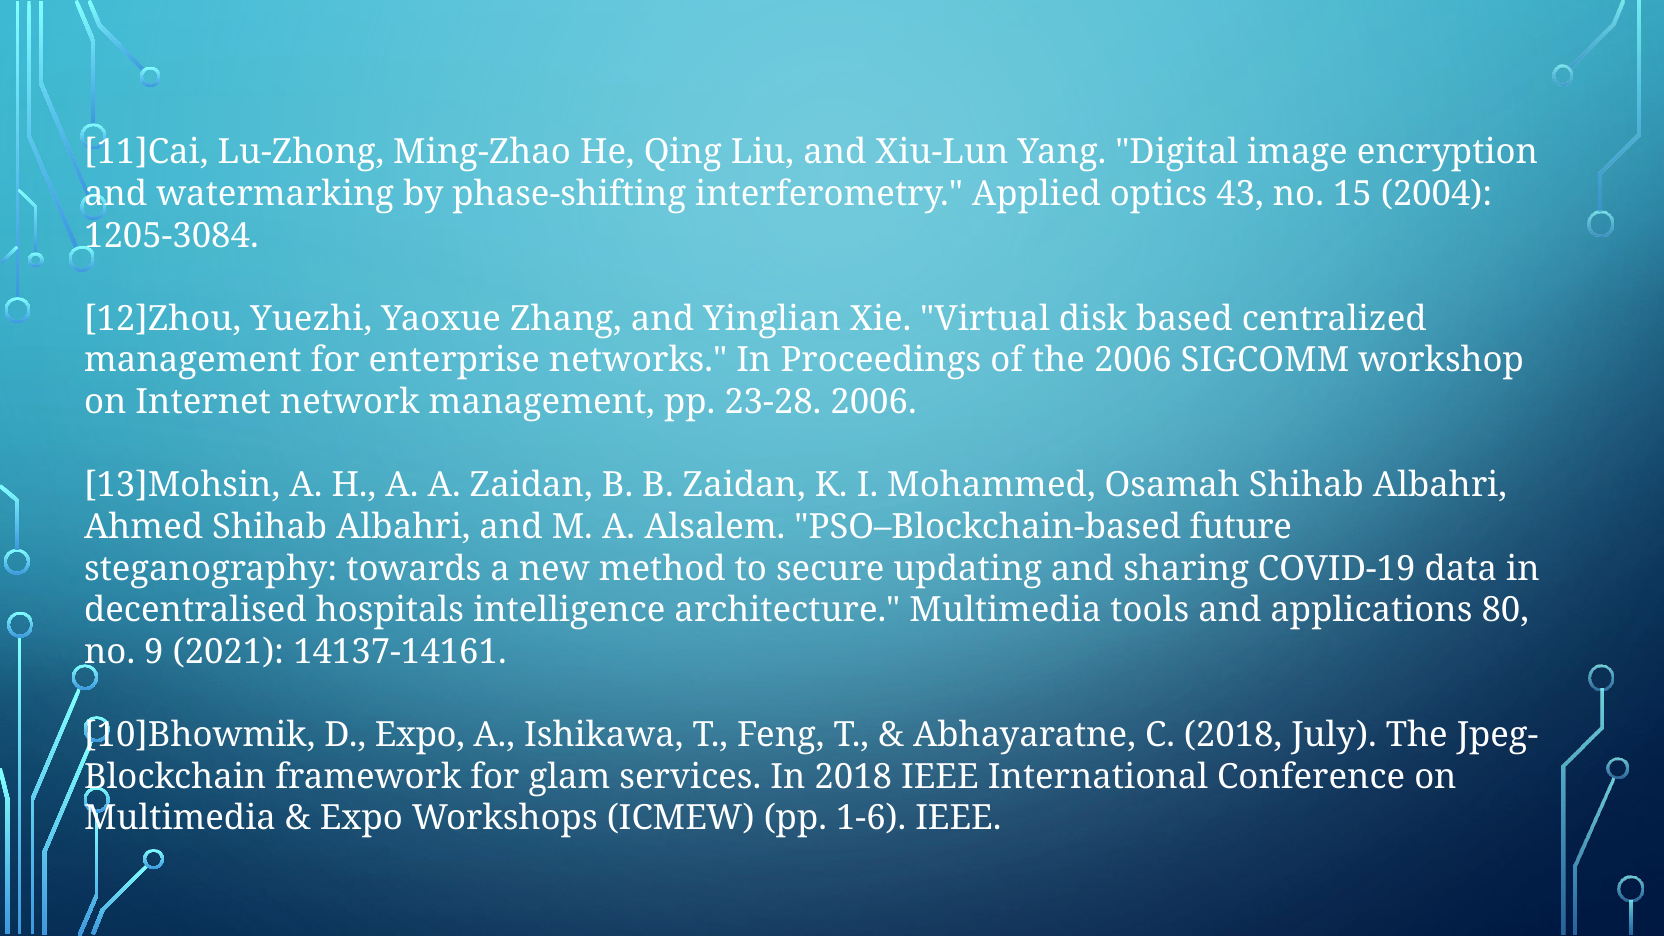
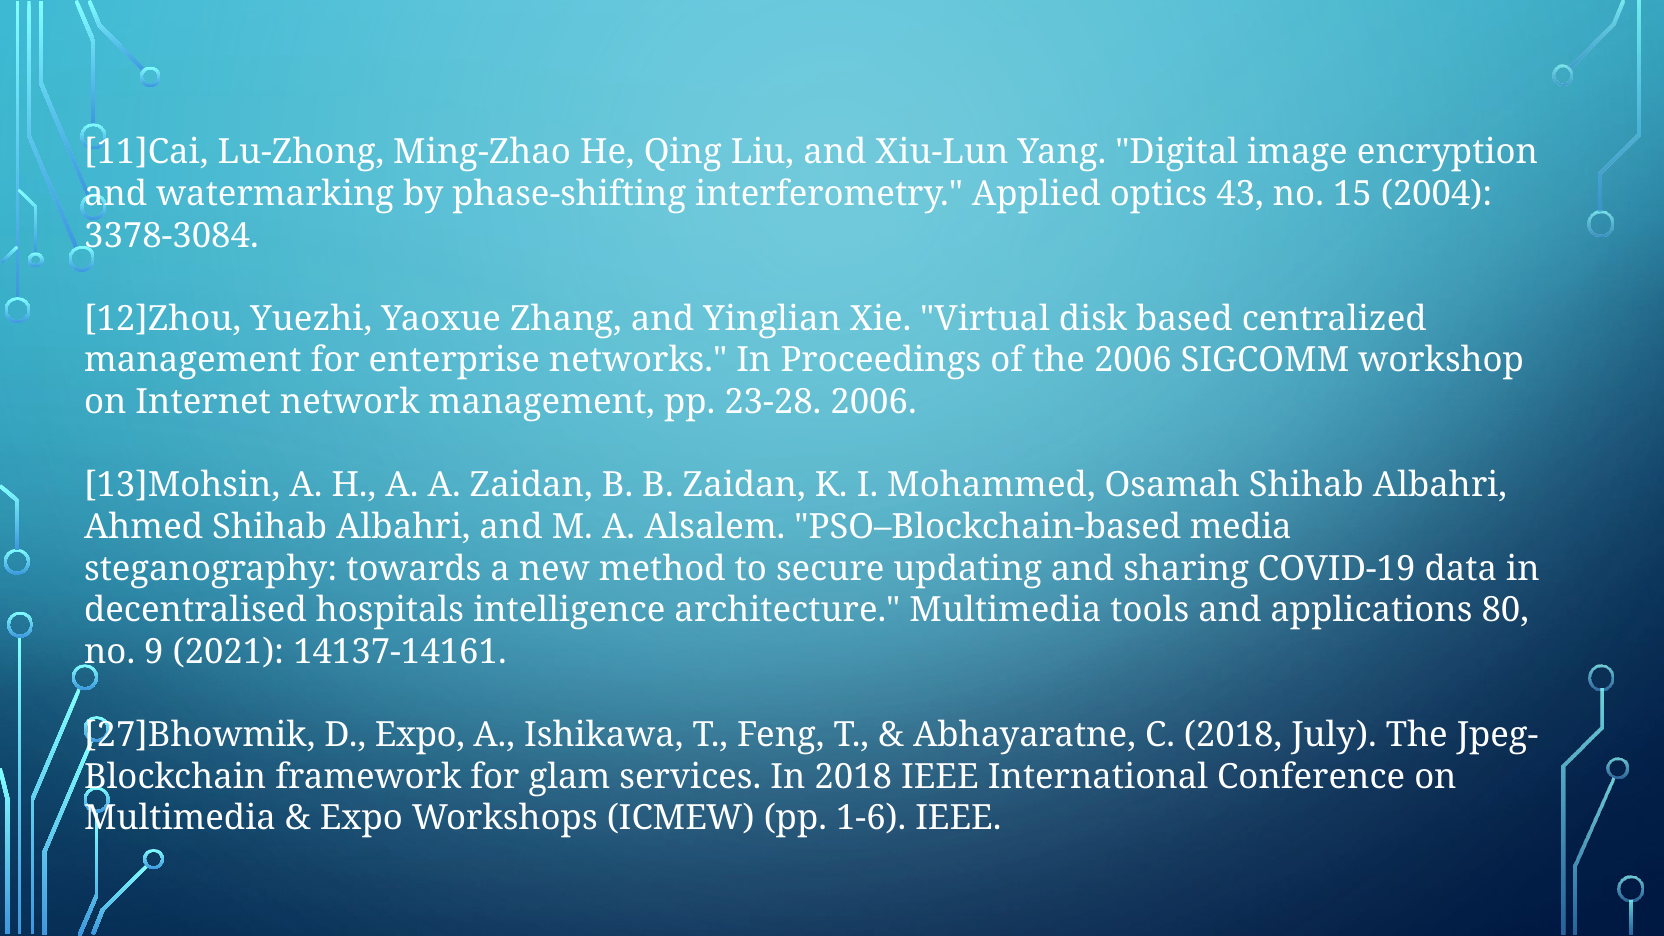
1205-3084: 1205-3084 -> 3378-3084 (171, 236)
future: future -> media (1241, 527)
10]Bhowmik: 10]Bhowmik -> 27]Bhowmik (200, 735)
